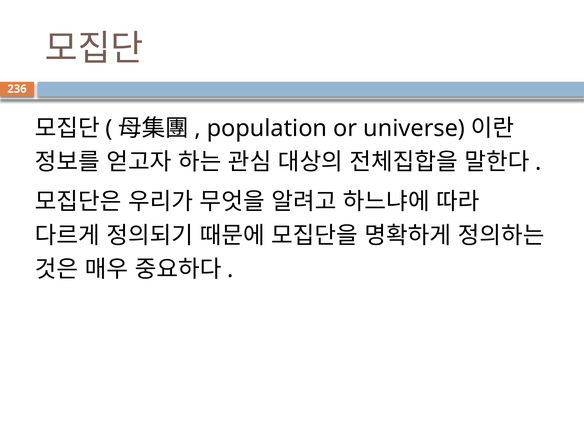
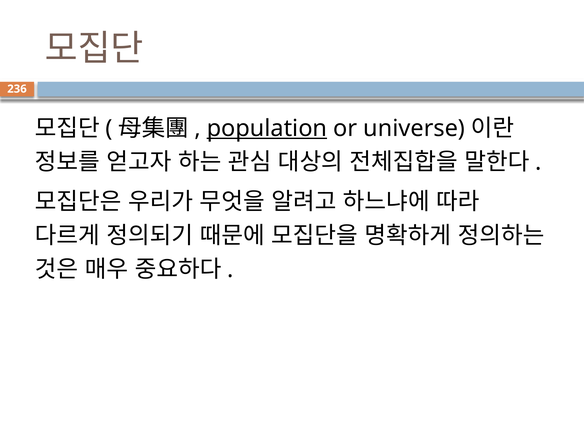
population underline: none -> present (267, 128)
